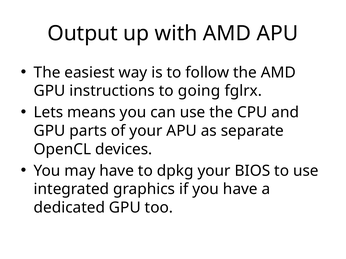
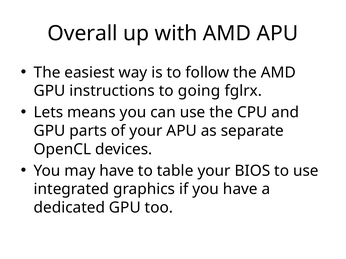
Output: Output -> Overall (83, 33)
dpkg: dpkg -> table (175, 171)
